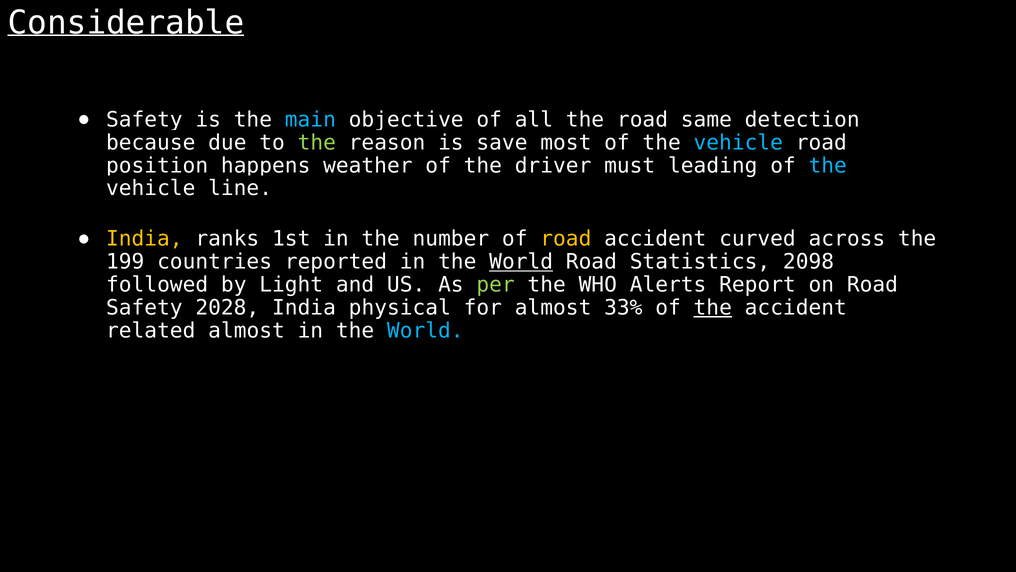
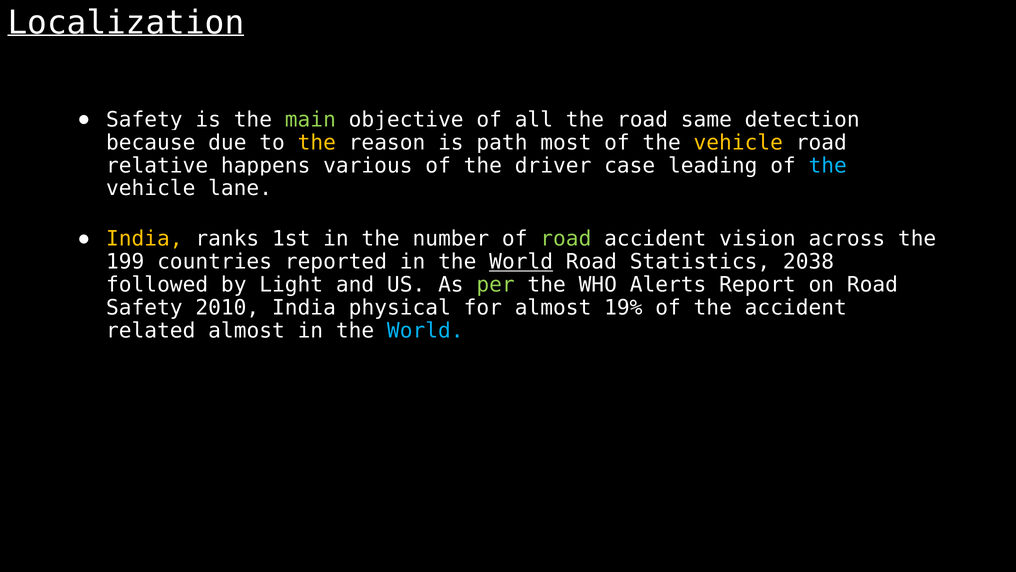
Considerable: Considerable -> Localization (126, 23)
main colour: light blue -> light green (310, 120)
the colour: light green -> yellow (317, 142)
save: save -> path (502, 142)
vehicle colour: light blue -> yellow (738, 142)
position: position -> relative (157, 165)
weather: weather -> various (368, 165)
must: must -> case (630, 165)
line: line -> lane (240, 188)
road colour: yellow -> light green (566, 239)
curved: curved -> vision (757, 239)
2098: 2098 -> 2038 (809, 262)
2028: 2028 -> 2010 (227, 307)
33%: 33% -> 19% (623, 307)
the underline: present -> none (713, 307)
